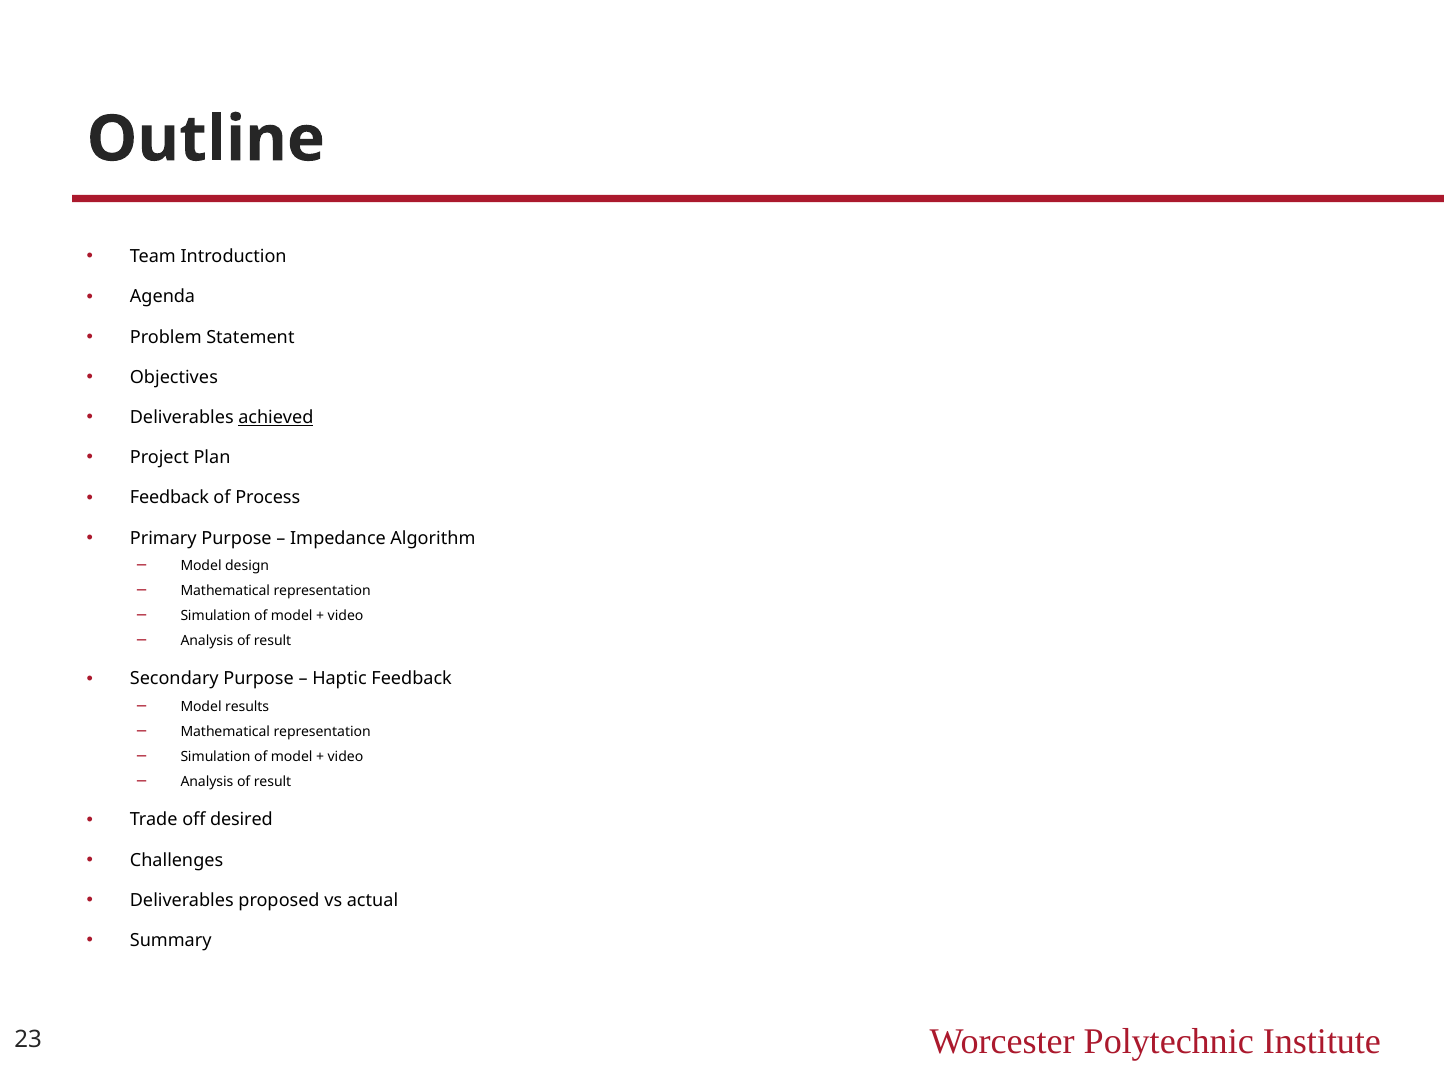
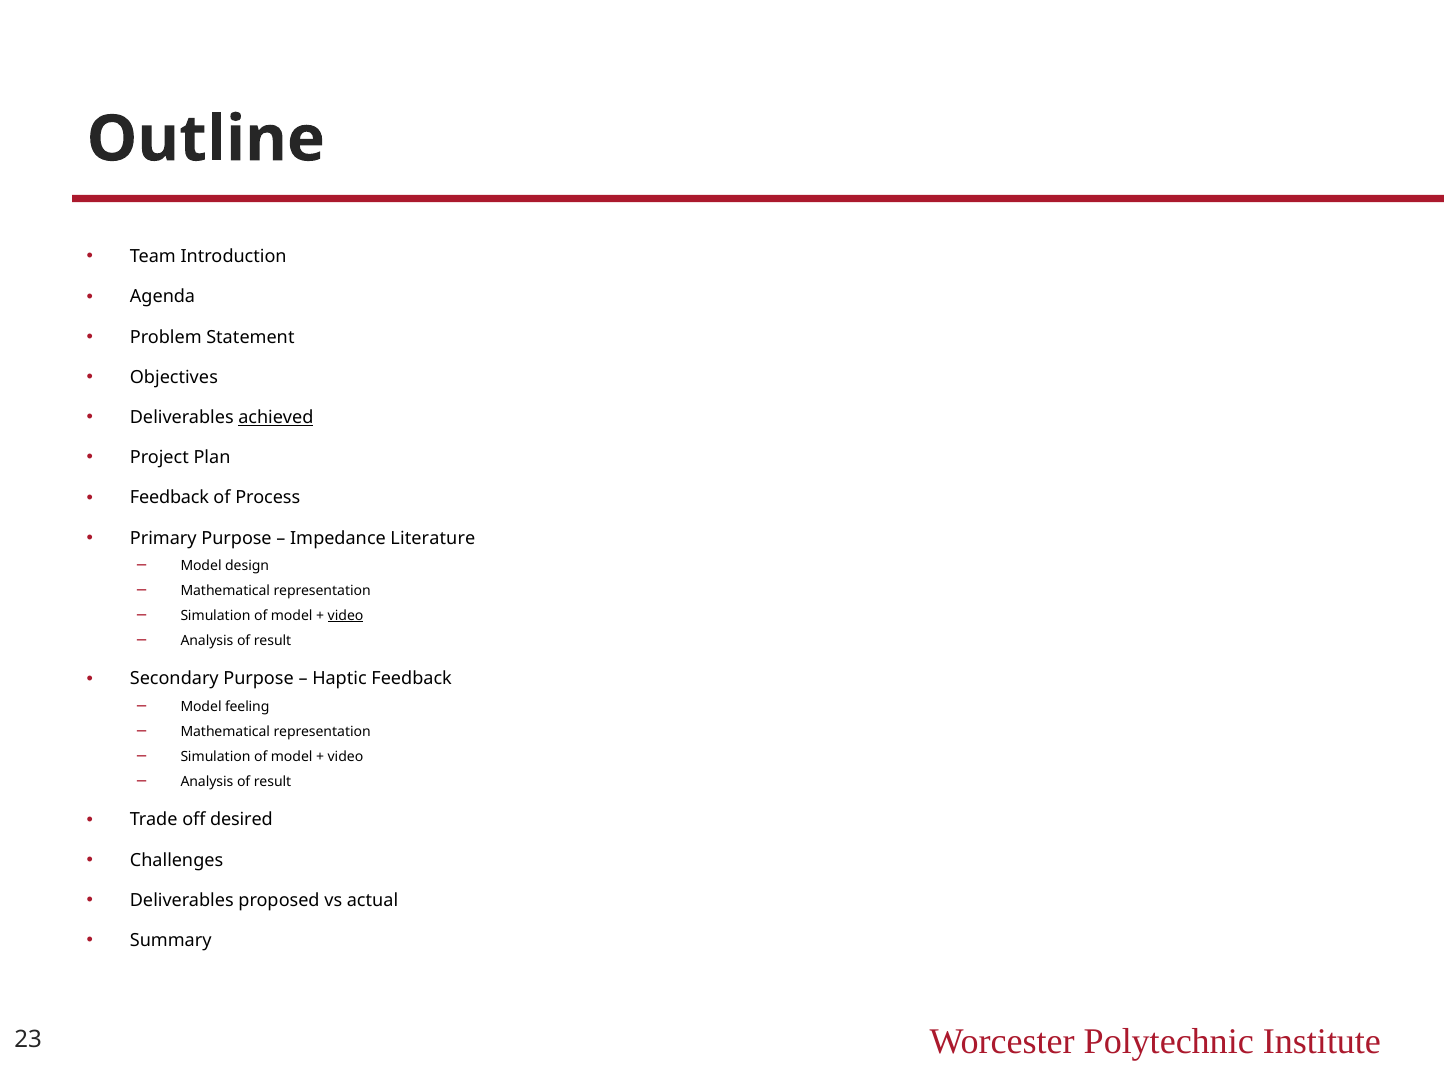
Algorithm: Algorithm -> Literature (433, 538)
video underline: none -> present (346, 616)
results: results -> feeling (247, 706)
